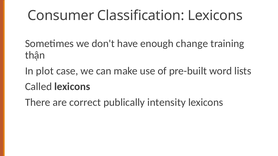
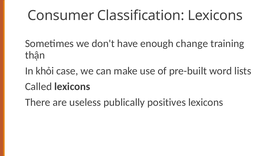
plot: plot -> khỏi (45, 71)
correct: correct -> useless (85, 103)
intensity: intensity -> positives (167, 103)
